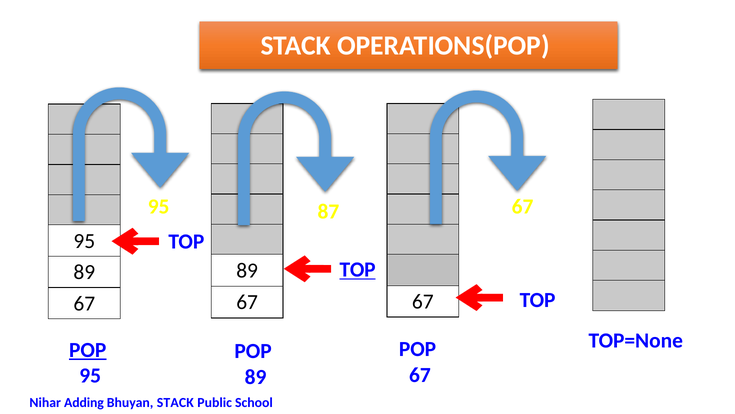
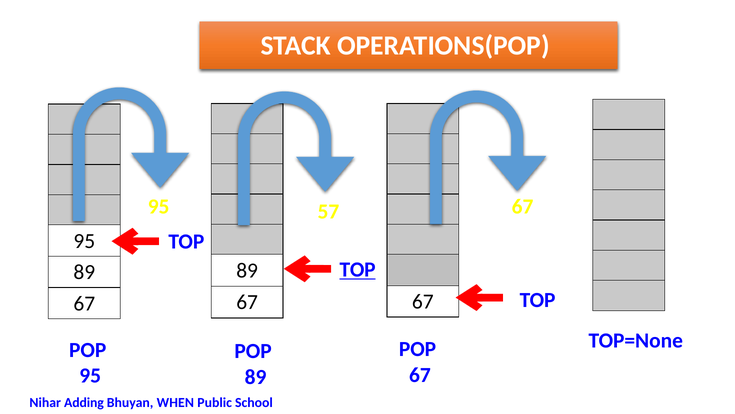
87: 87 -> 57 (328, 211)
POP underline: present -> none (88, 350)
Bhuyan STACK: STACK -> WHEN (175, 402)
